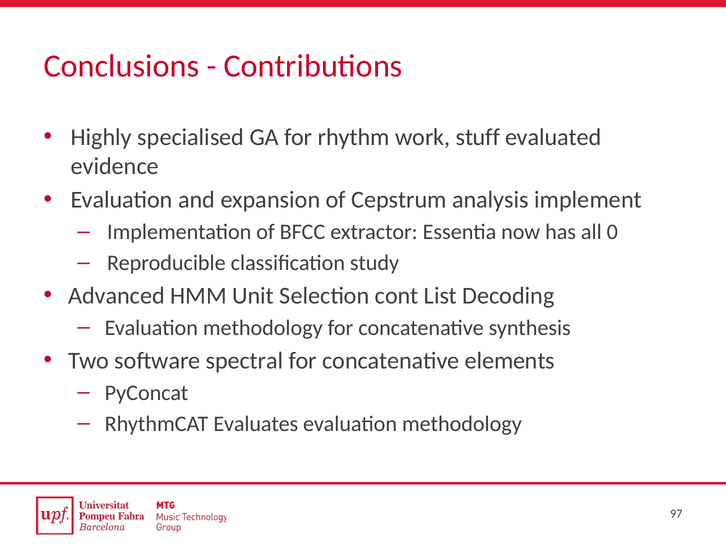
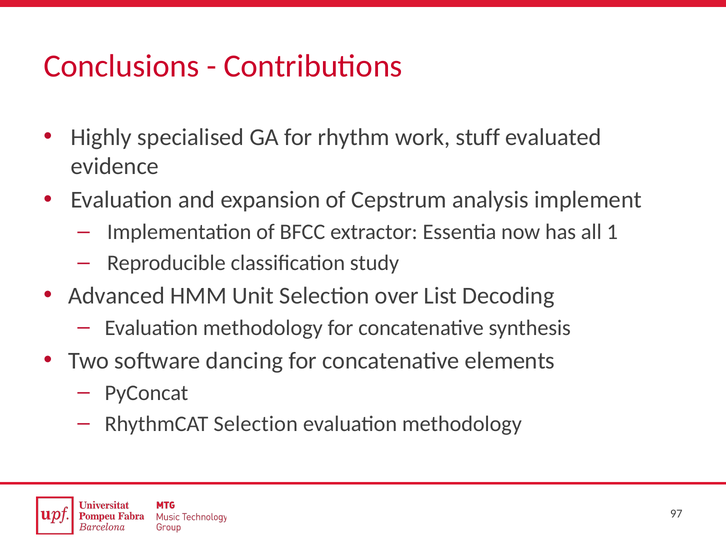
0: 0 -> 1 (612, 232)
cont: cont -> over (397, 296)
spectral: spectral -> dancing (245, 361)
RhythmCAT Evaluates: Evaluates -> Selection (256, 424)
